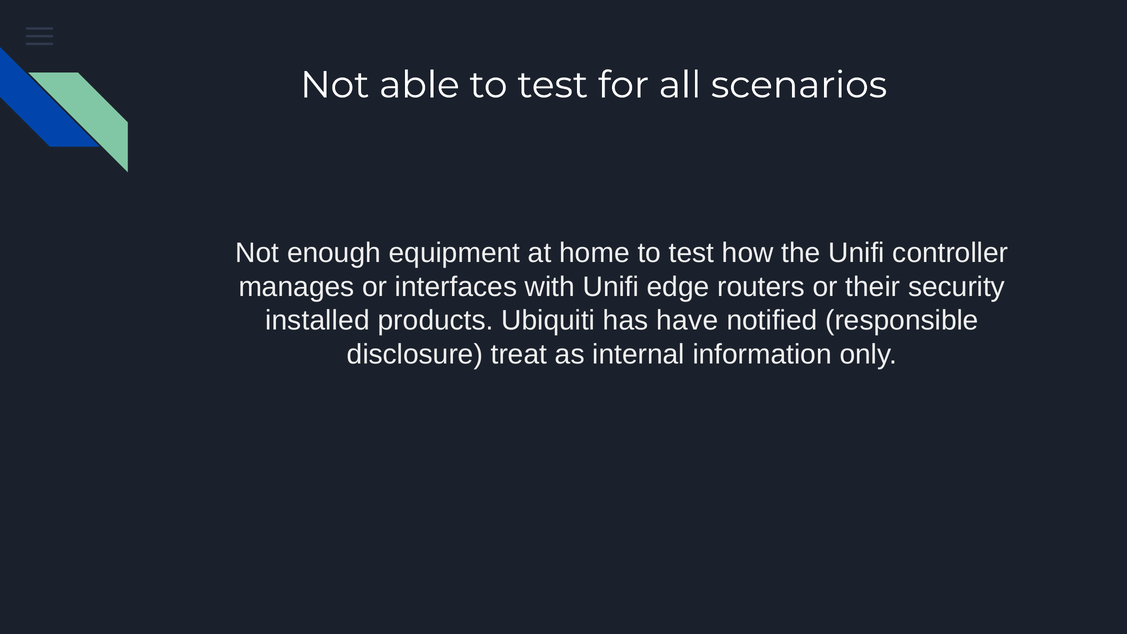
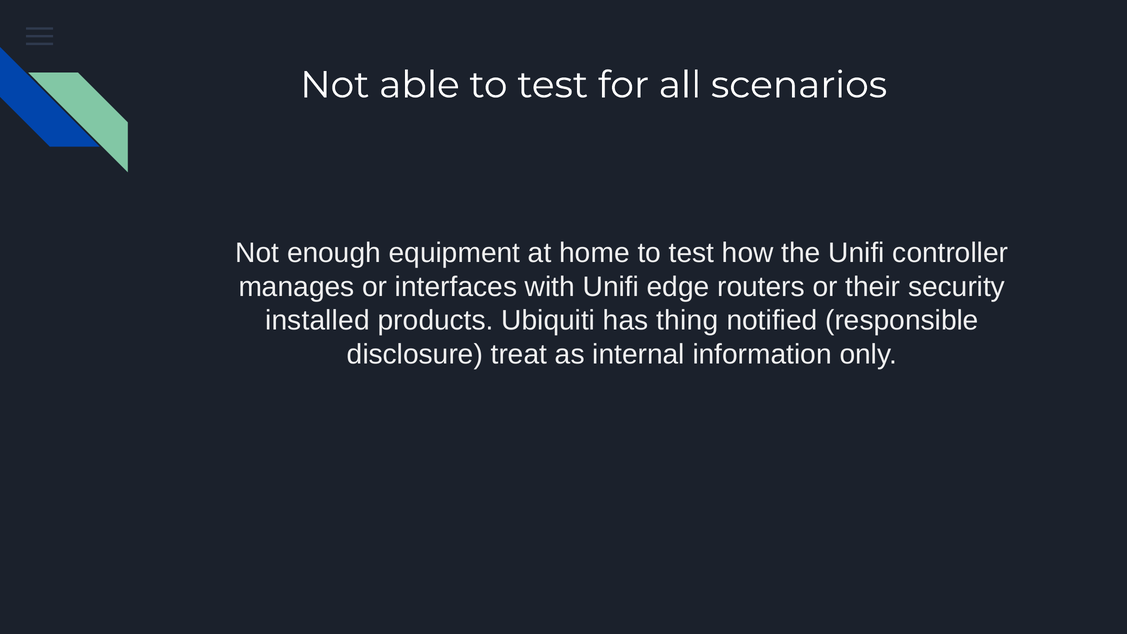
have: have -> thing (687, 321)
